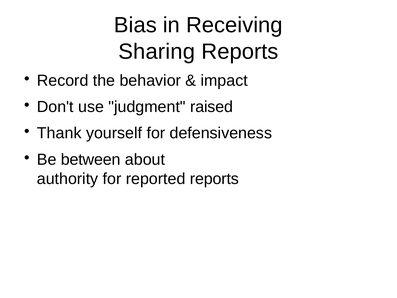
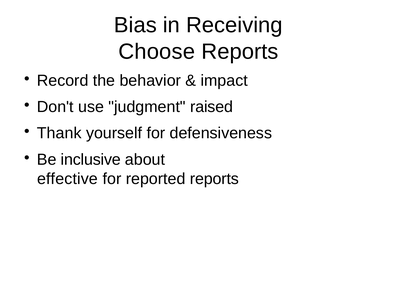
Sharing: Sharing -> Choose (157, 51)
between: between -> inclusive (91, 159)
authority: authority -> effective (67, 179)
